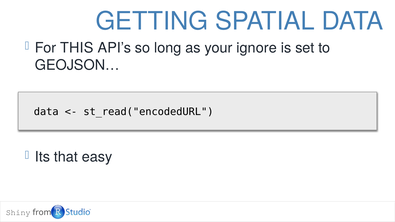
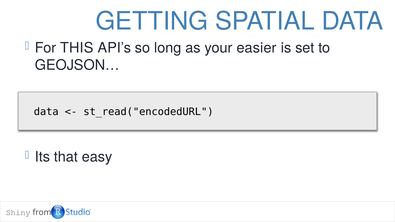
ignore: ignore -> easier (257, 48)
